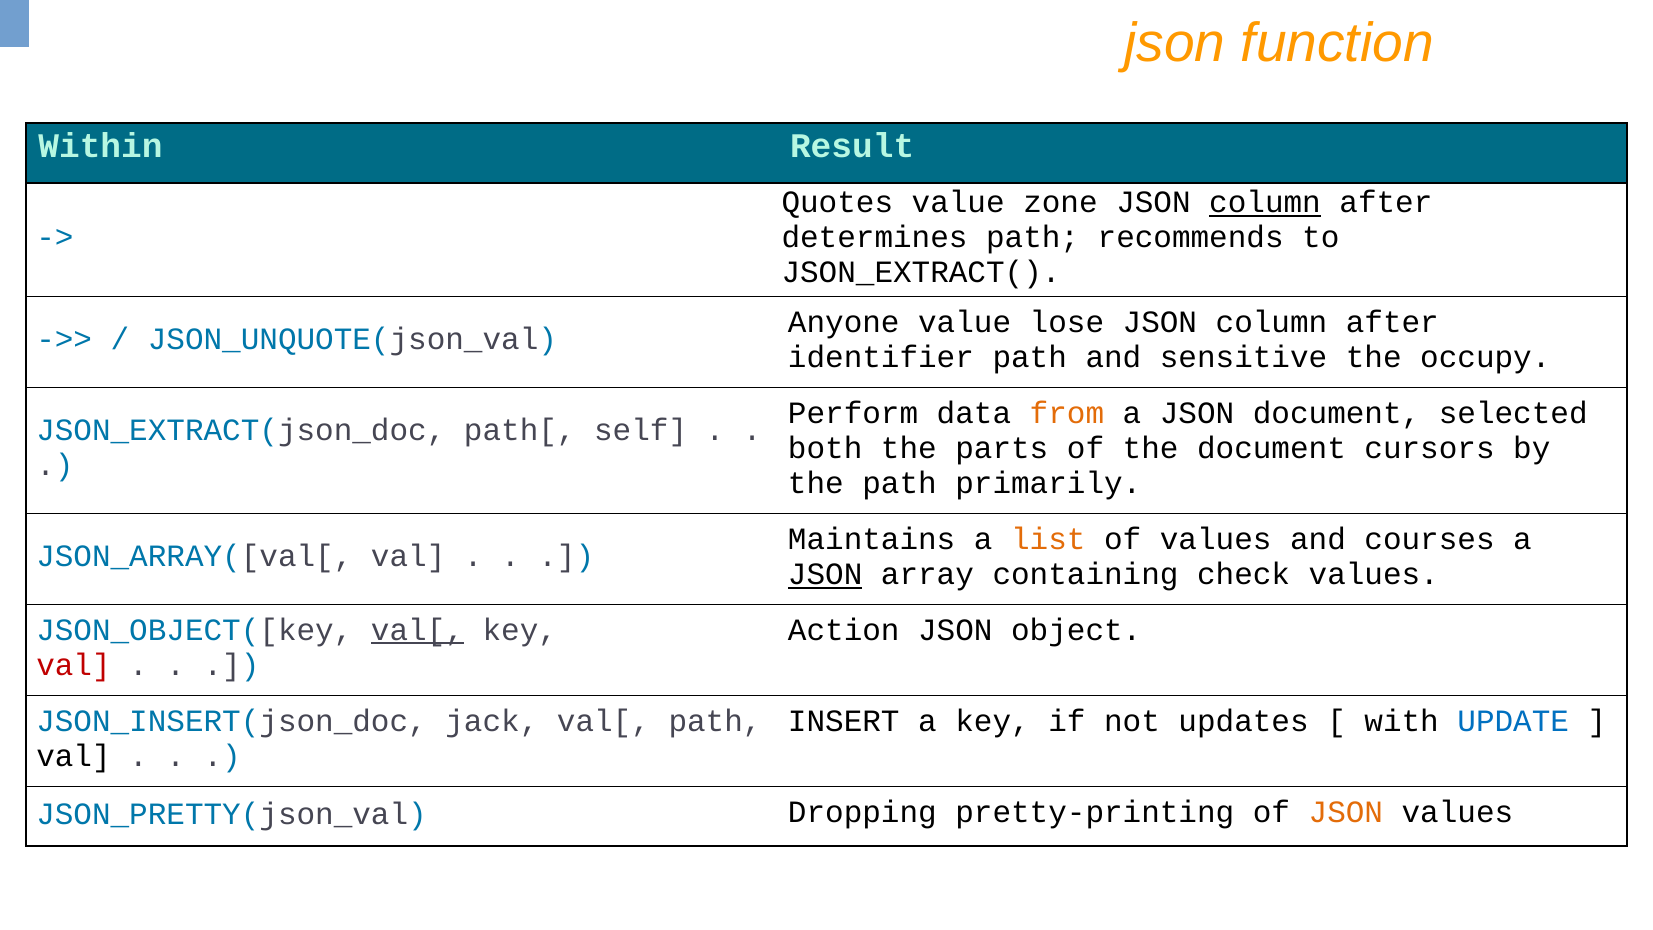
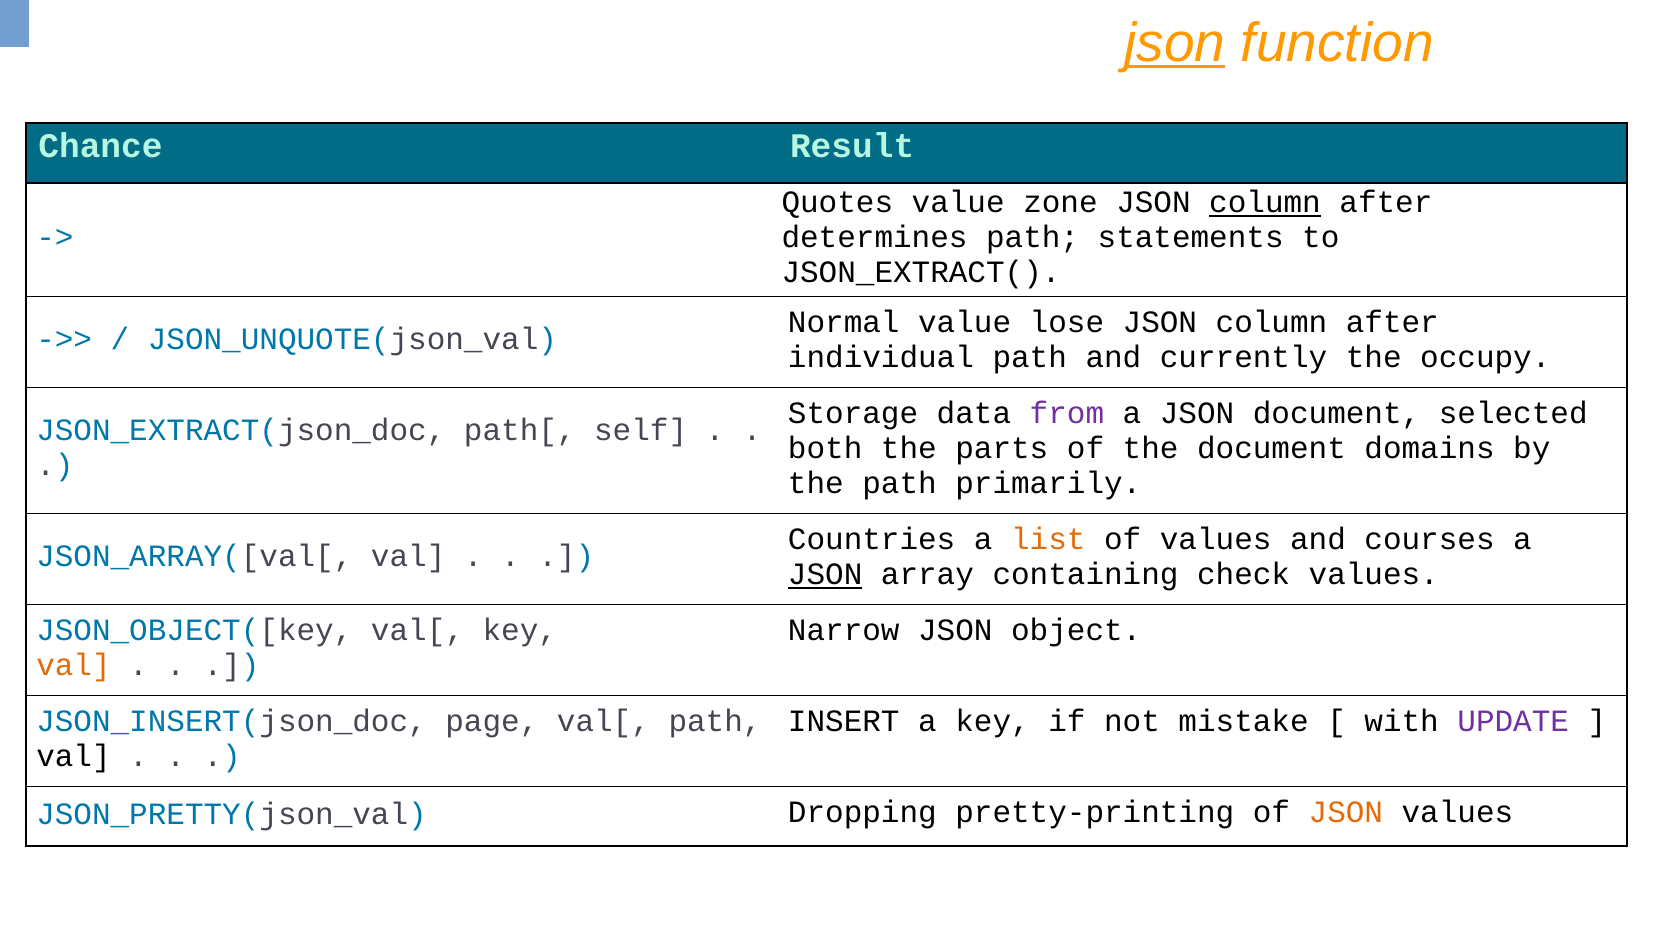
json underline: none -> present (1175, 43)
Within: Within -> Chance (100, 147)
recommends: recommends -> statements (1191, 238)
Anyone: Anyone -> Normal (844, 322)
identifier: identifier -> individual (881, 357)
sensitive: sensitive -> currently (1244, 357)
Perform: Perform -> Storage (853, 413)
from colour: orange -> purple (1067, 413)
cursors: cursors -> domains (1430, 448)
Maintains: Maintains -> Countries (872, 539)
val[ underline: present -> none (417, 630)
Action: Action -> Narrow (844, 630)
val colour: red -> orange (73, 665)
jack: jack -> page (492, 721)
updates: updates -> mistake (1244, 721)
UPDATE colour: blue -> purple (1513, 721)
